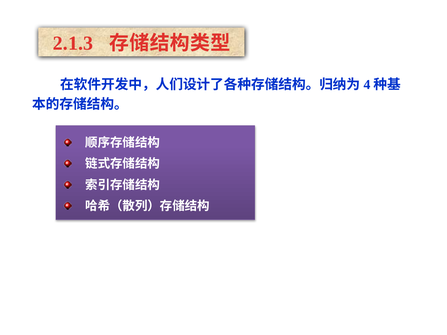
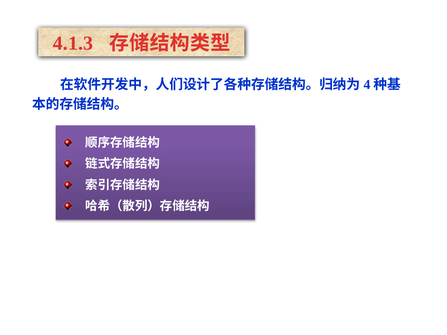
2.1.3: 2.1.3 -> 4.1.3 (73, 43)
